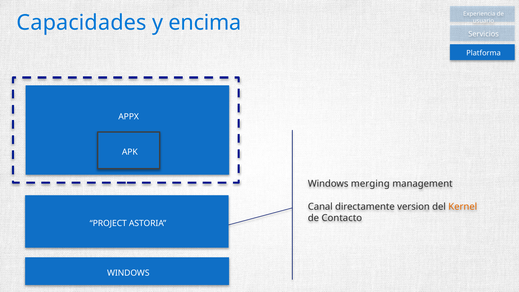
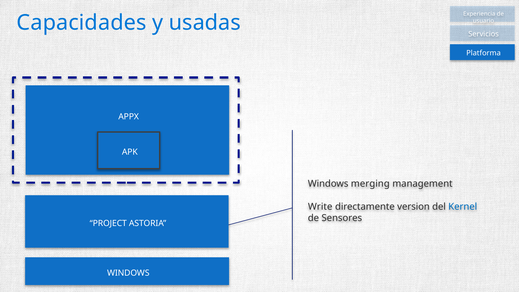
encima: encima -> usadas (205, 23)
Canal: Canal -> Write (320, 207)
Kernel colour: orange -> blue (463, 207)
Contacto: Contacto -> Sensores (342, 218)
